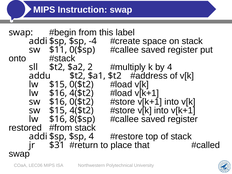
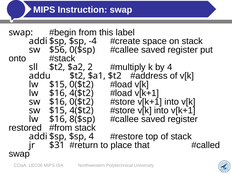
$11: $11 -> $56 (58, 50)
